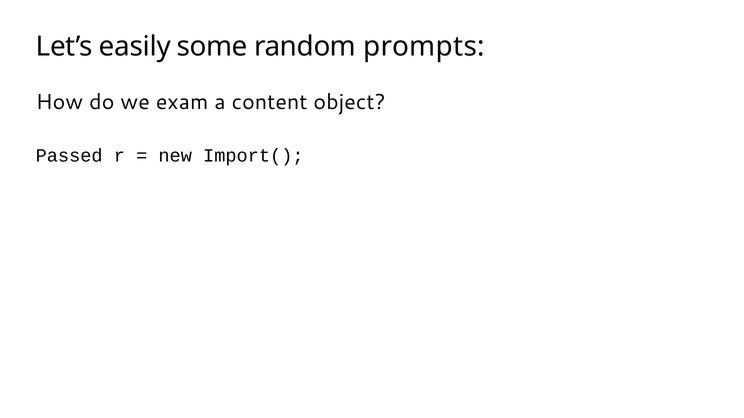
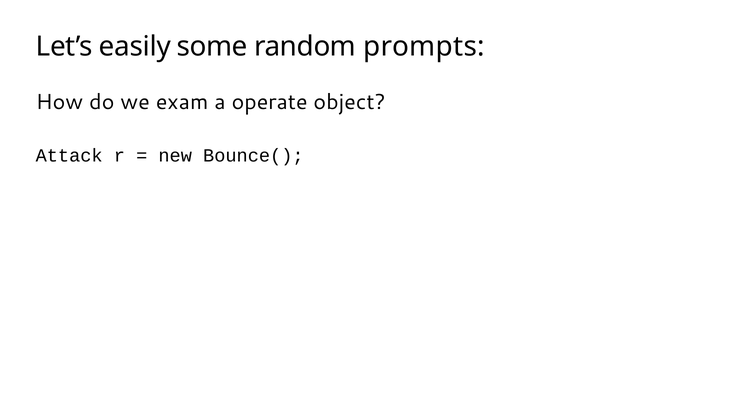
content: content -> operate (270, 102)
Passed: Passed -> Attack (69, 156)
Import(: Import( -> Bounce( (253, 156)
